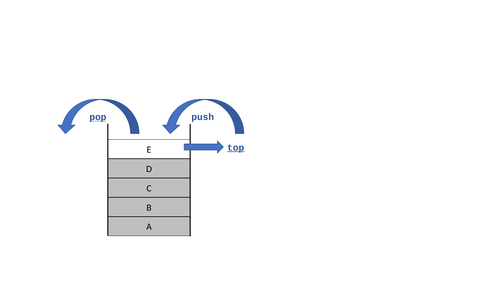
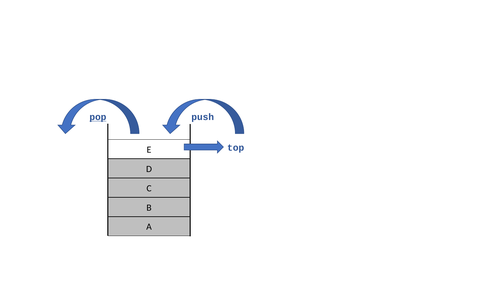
top underline: present -> none (236, 148)
